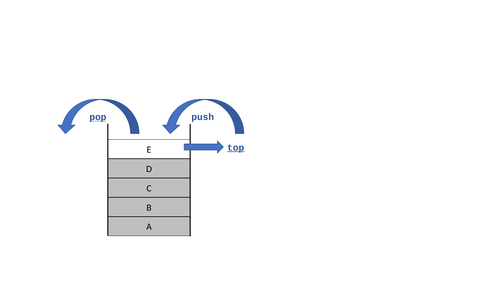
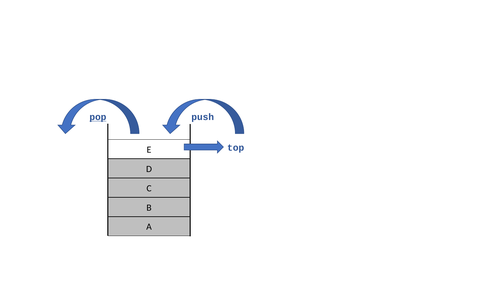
top underline: present -> none (236, 148)
